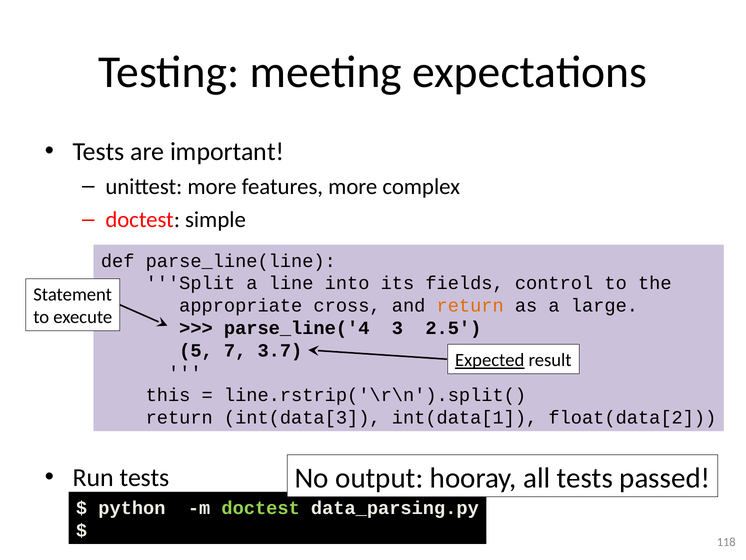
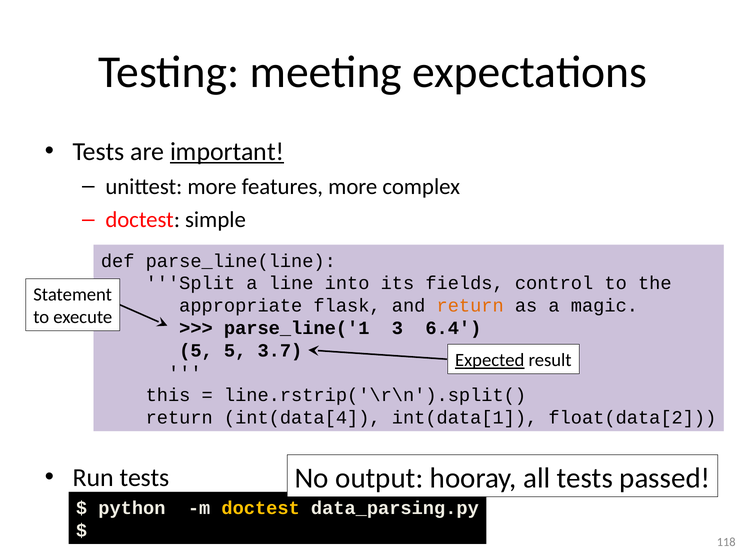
important underline: none -> present (227, 152)
cross: cross -> flask (347, 305)
large: large -> magic (604, 305)
parse_line('4: parse_line('4 -> parse_line('1 (297, 328)
2.5: 2.5 -> 6.4 (453, 328)
5 7: 7 -> 5 (235, 350)
int(data[3: int(data[3 -> int(data[4 (302, 417)
doctest colour: light green -> yellow (261, 508)
